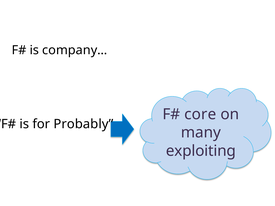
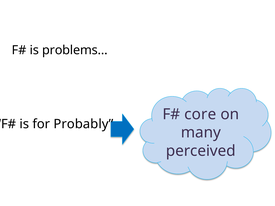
company…: company… -> problems… (75, 50)
exploiting: exploiting -> perceived (201, 151)
